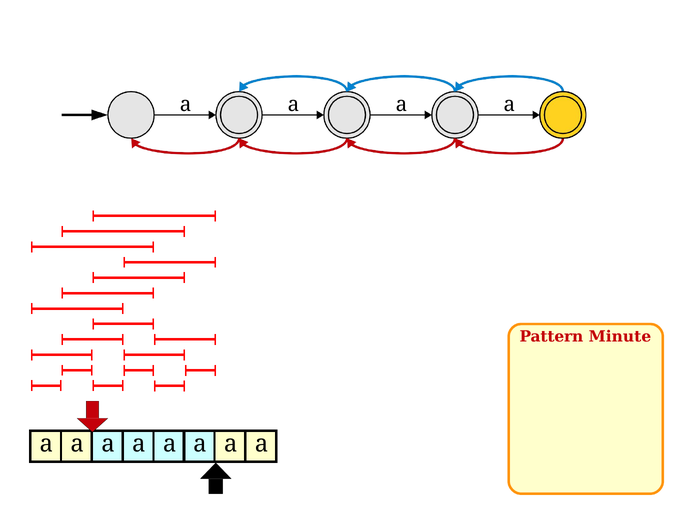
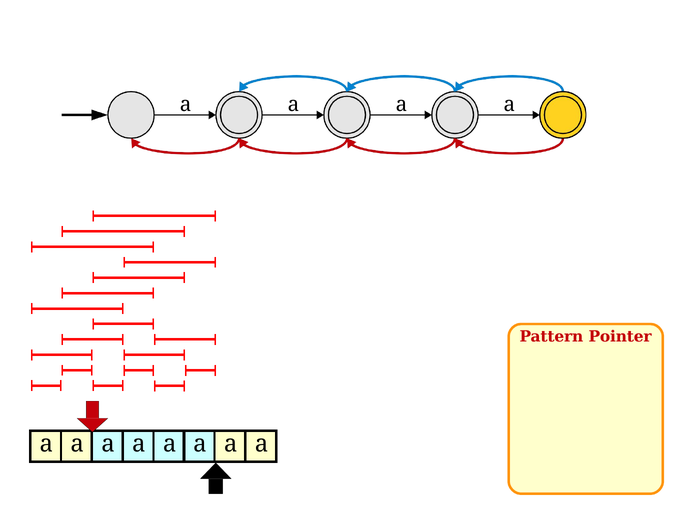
Minute: Minute -> Pointer (620, 336)
